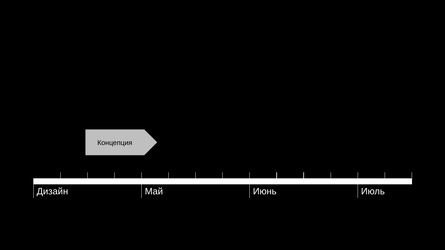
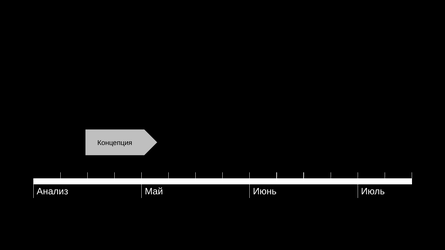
Дизайн: Дизайн -> Анализ (52, 192)
